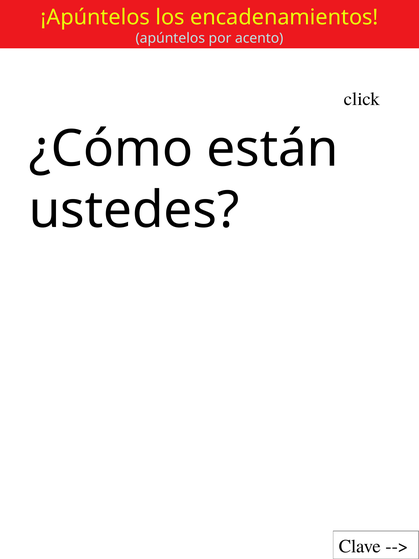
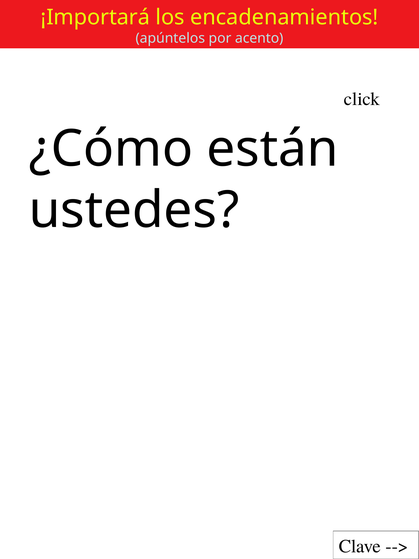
¡Apúntelos: ¡Apúntelos -> ¡Importará (95, 17)
